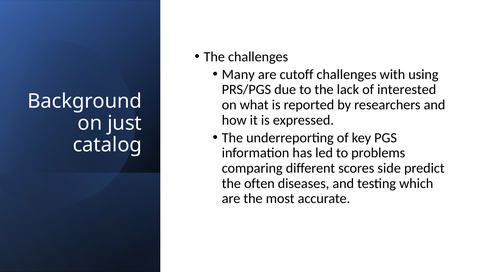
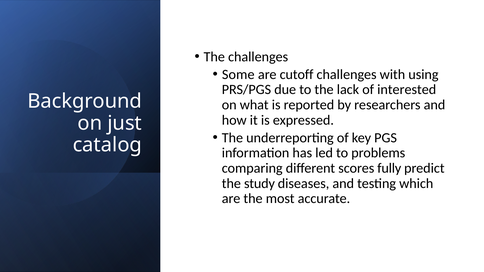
Many: Many -> Some (238, 75)
side: side -> fully (389, 168)
often: often -> study (259, 184)
